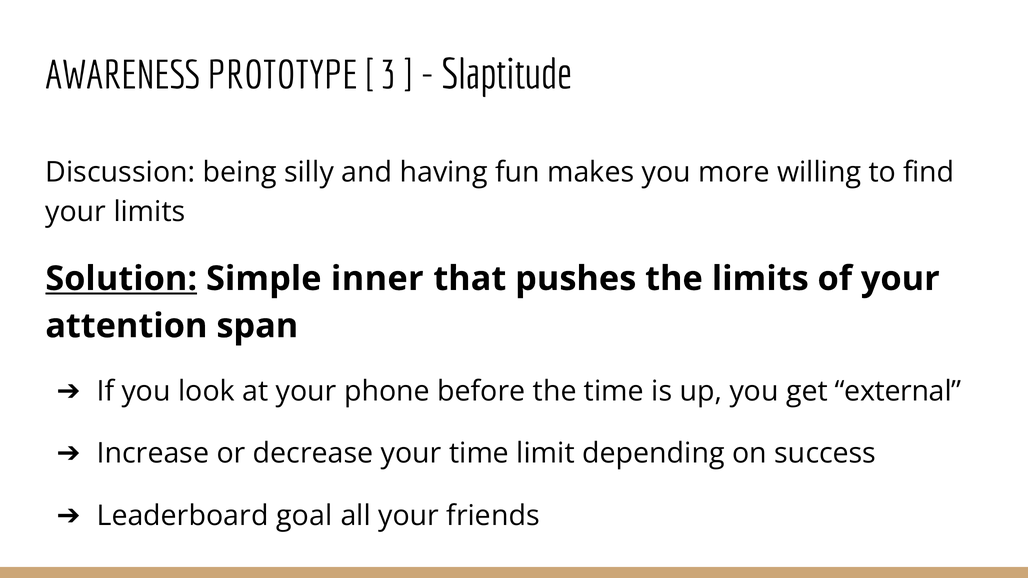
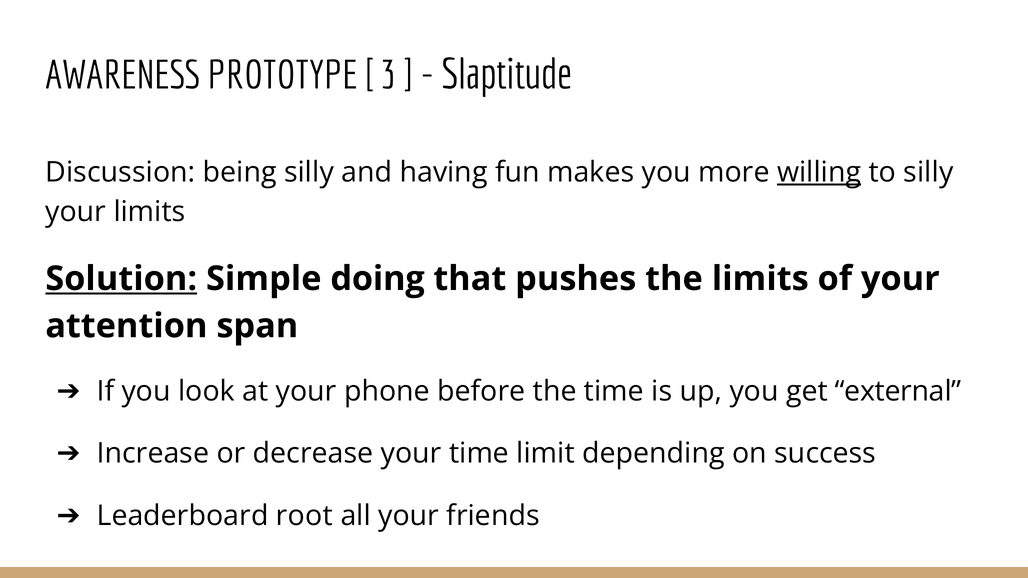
willing underline: none -> present (819, 172)
to find: find -> silly (928, 172)
inner: inner -> doing (378, 279)
goal: goal -> root (304, 516)
